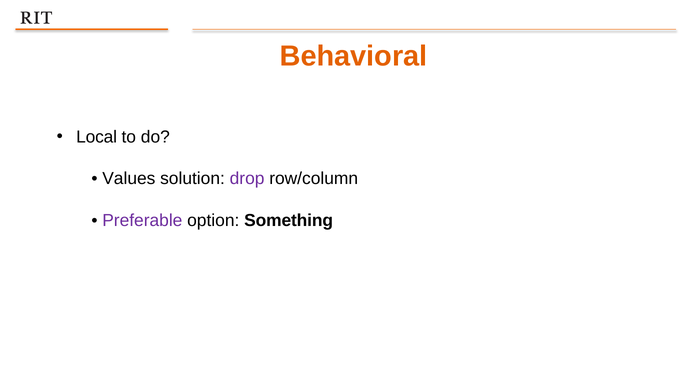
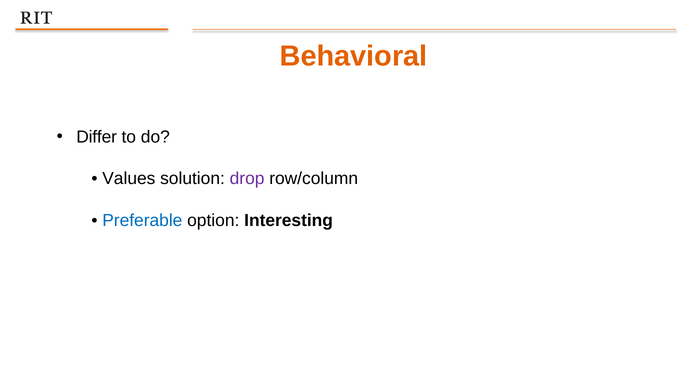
Local: Local -> Differ (97, 137)
Preferable colour: purple -> blue (142, 220)
Something: Something -> Interesting (289, 220)
